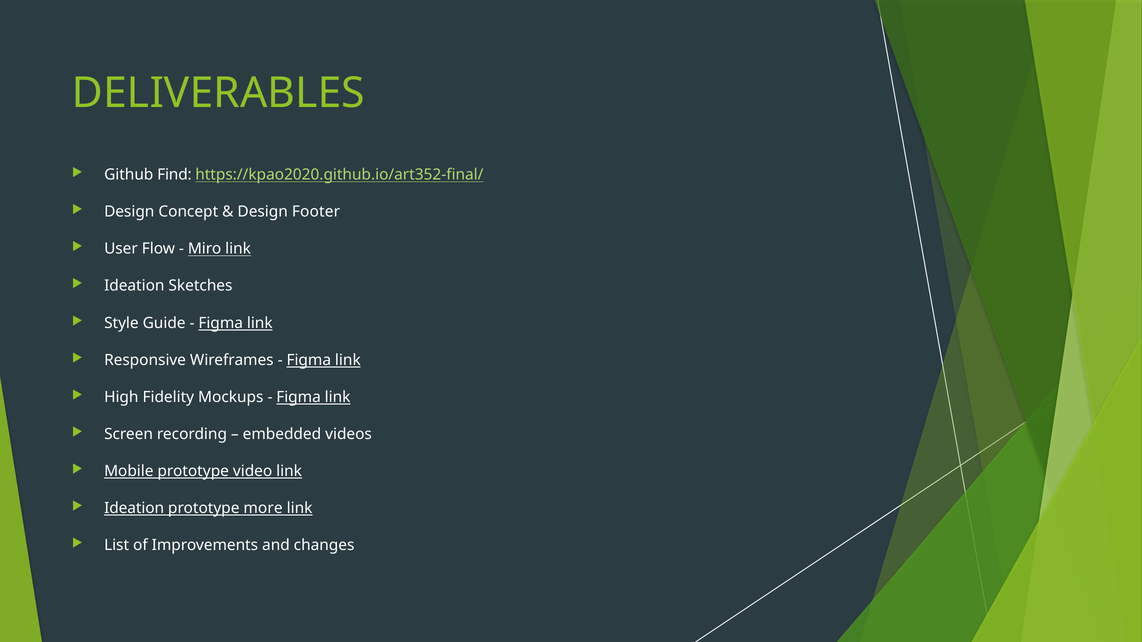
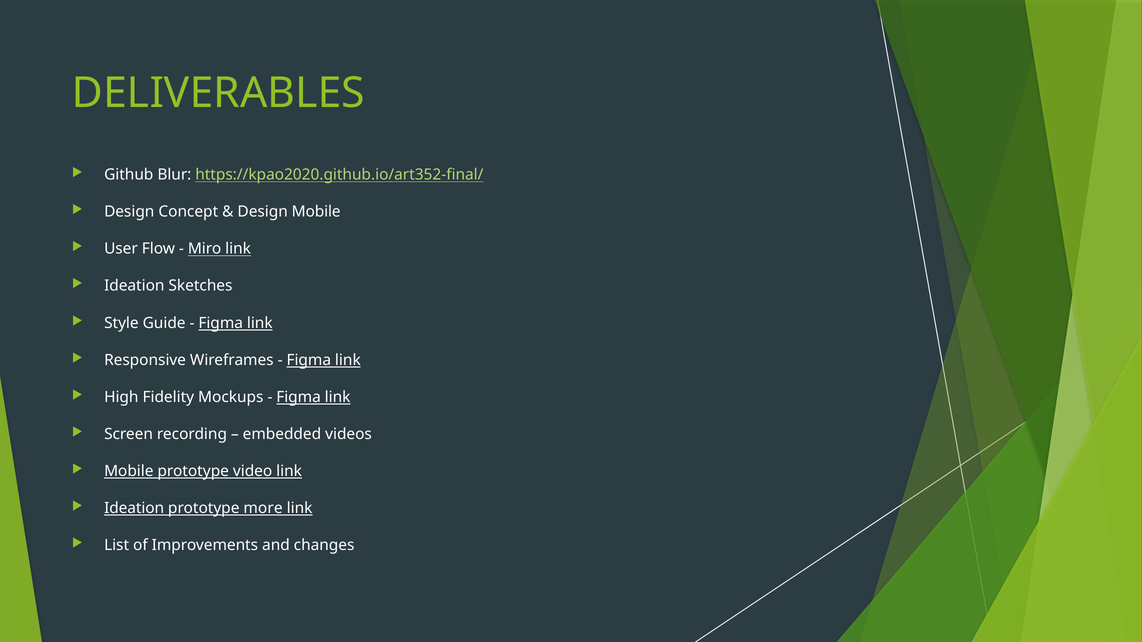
Find: Find -> Blur (174, 175)
Design Footer: Footer -> Mobile (316, 212)
